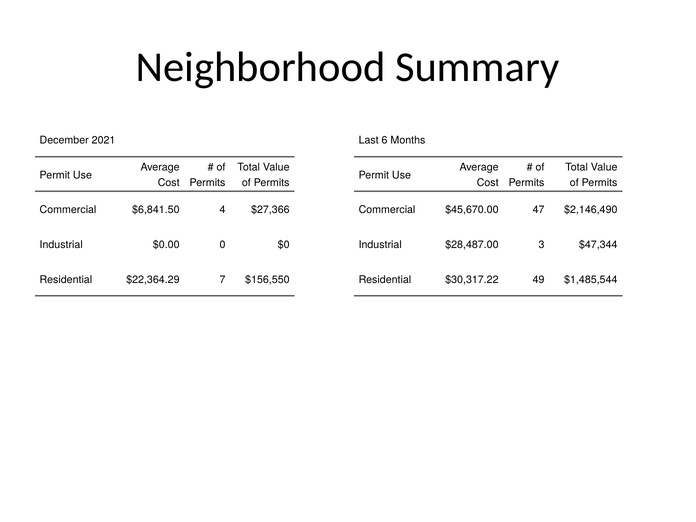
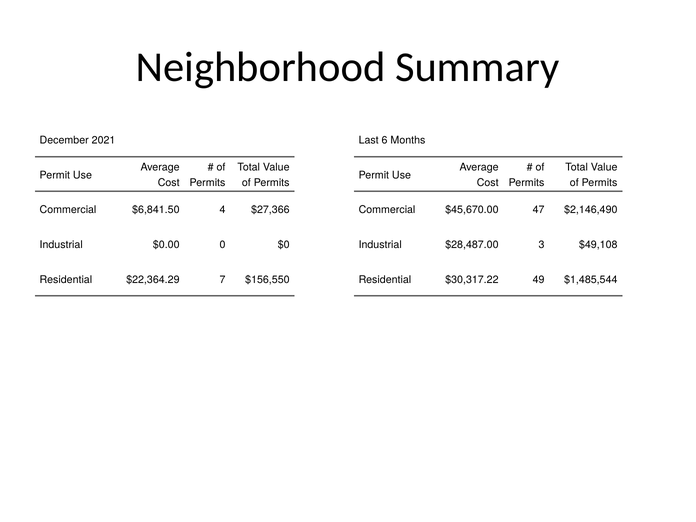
$47,344: $47,344 -> $49,108 (598, 245)
